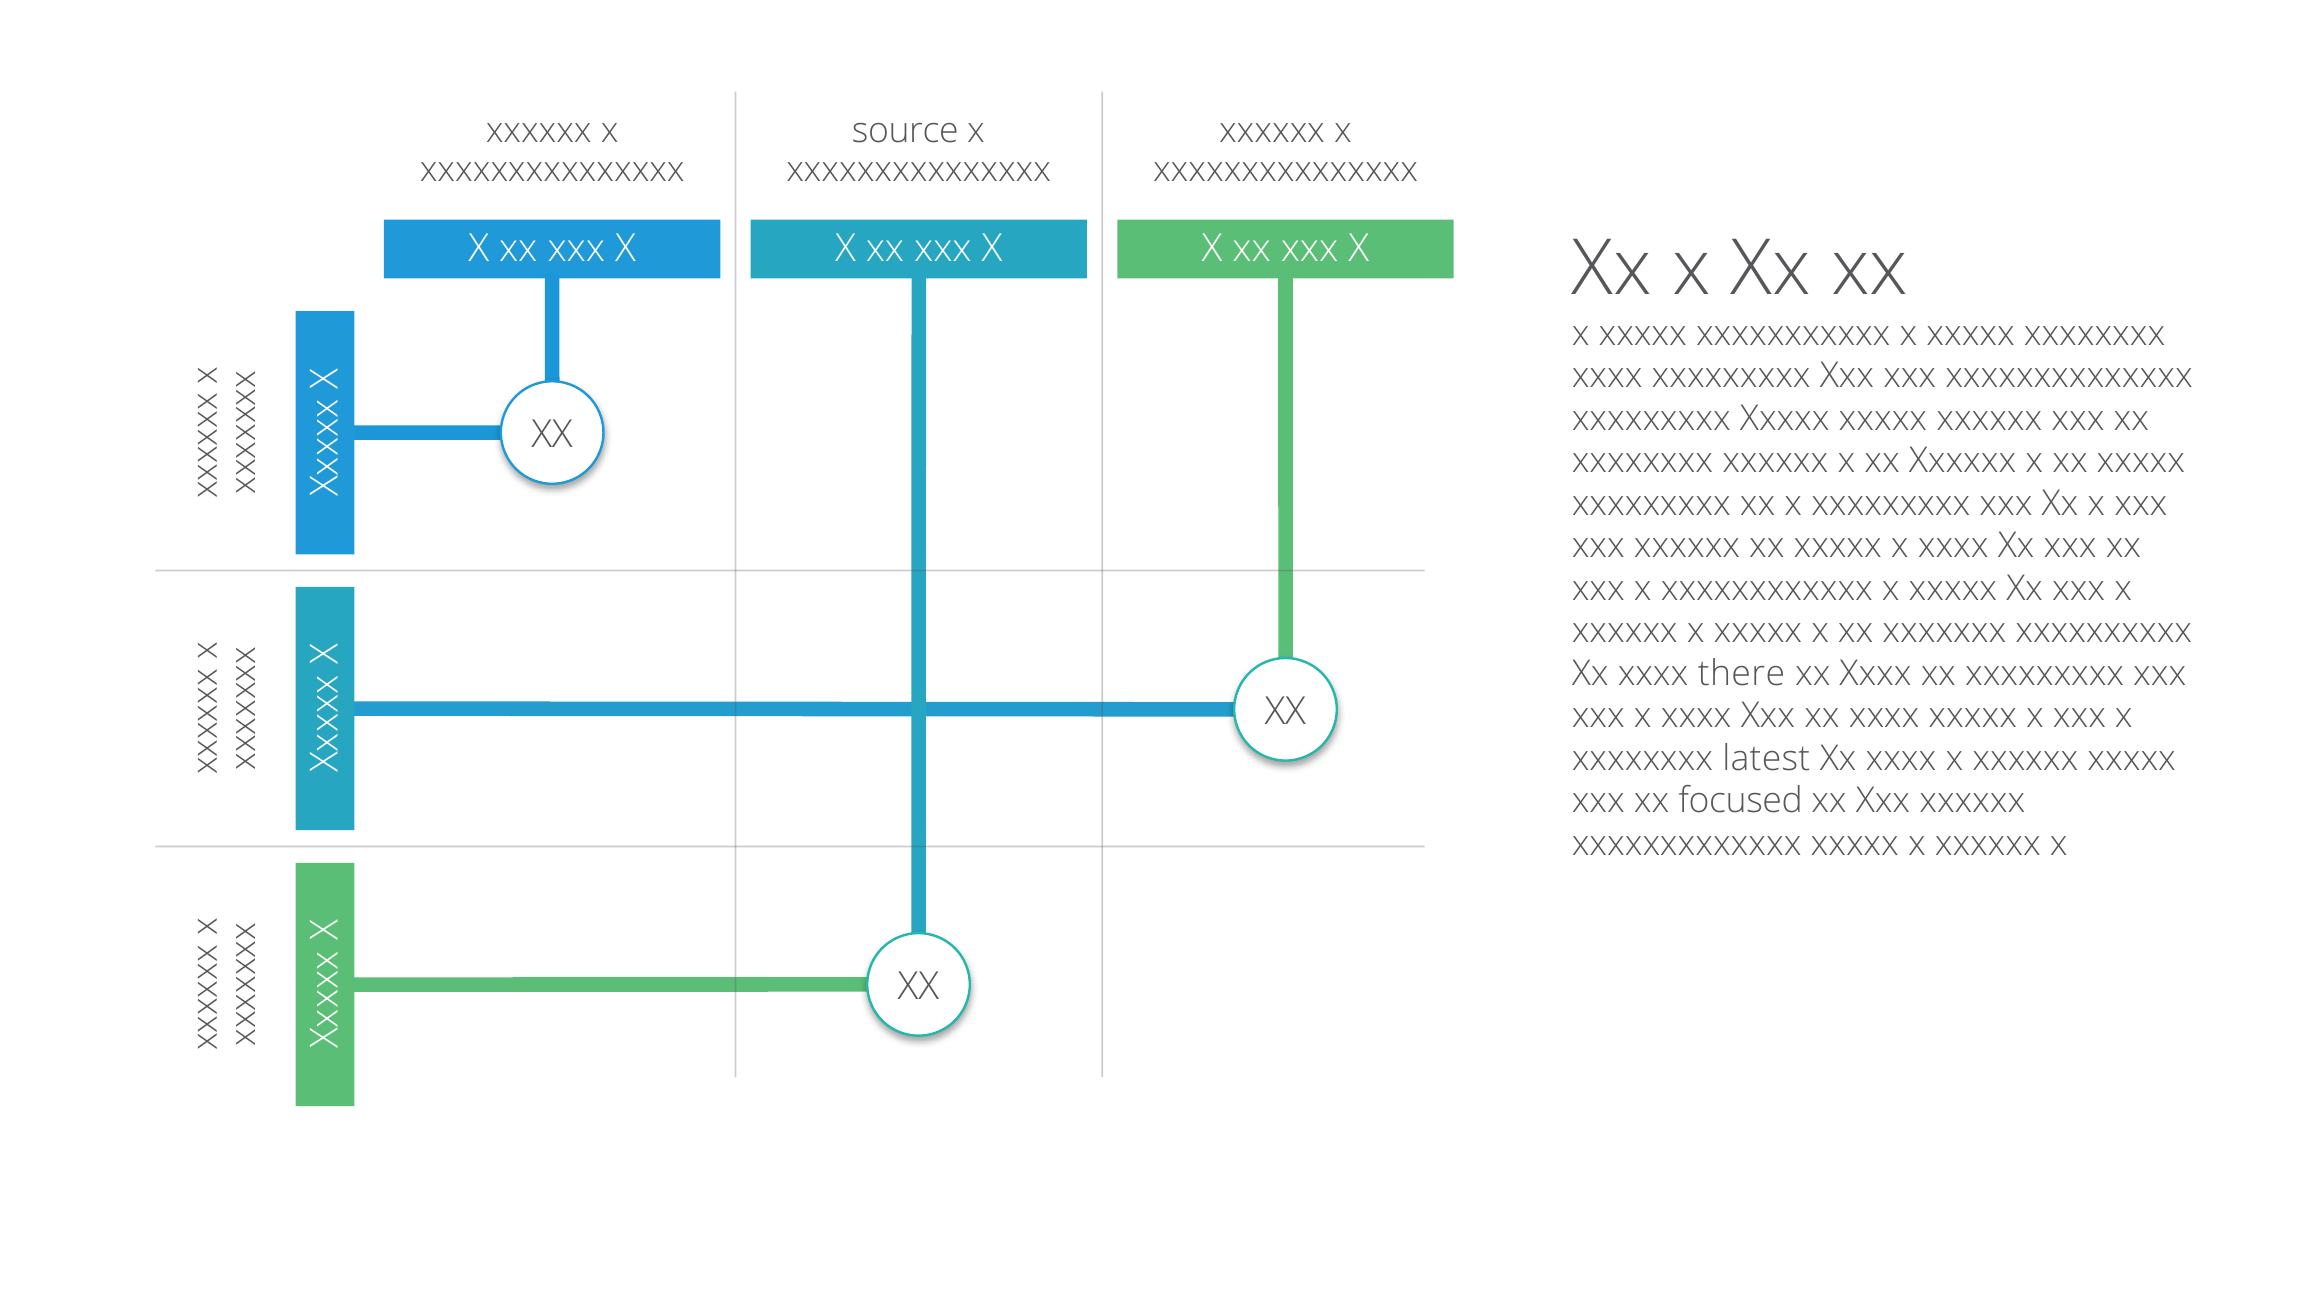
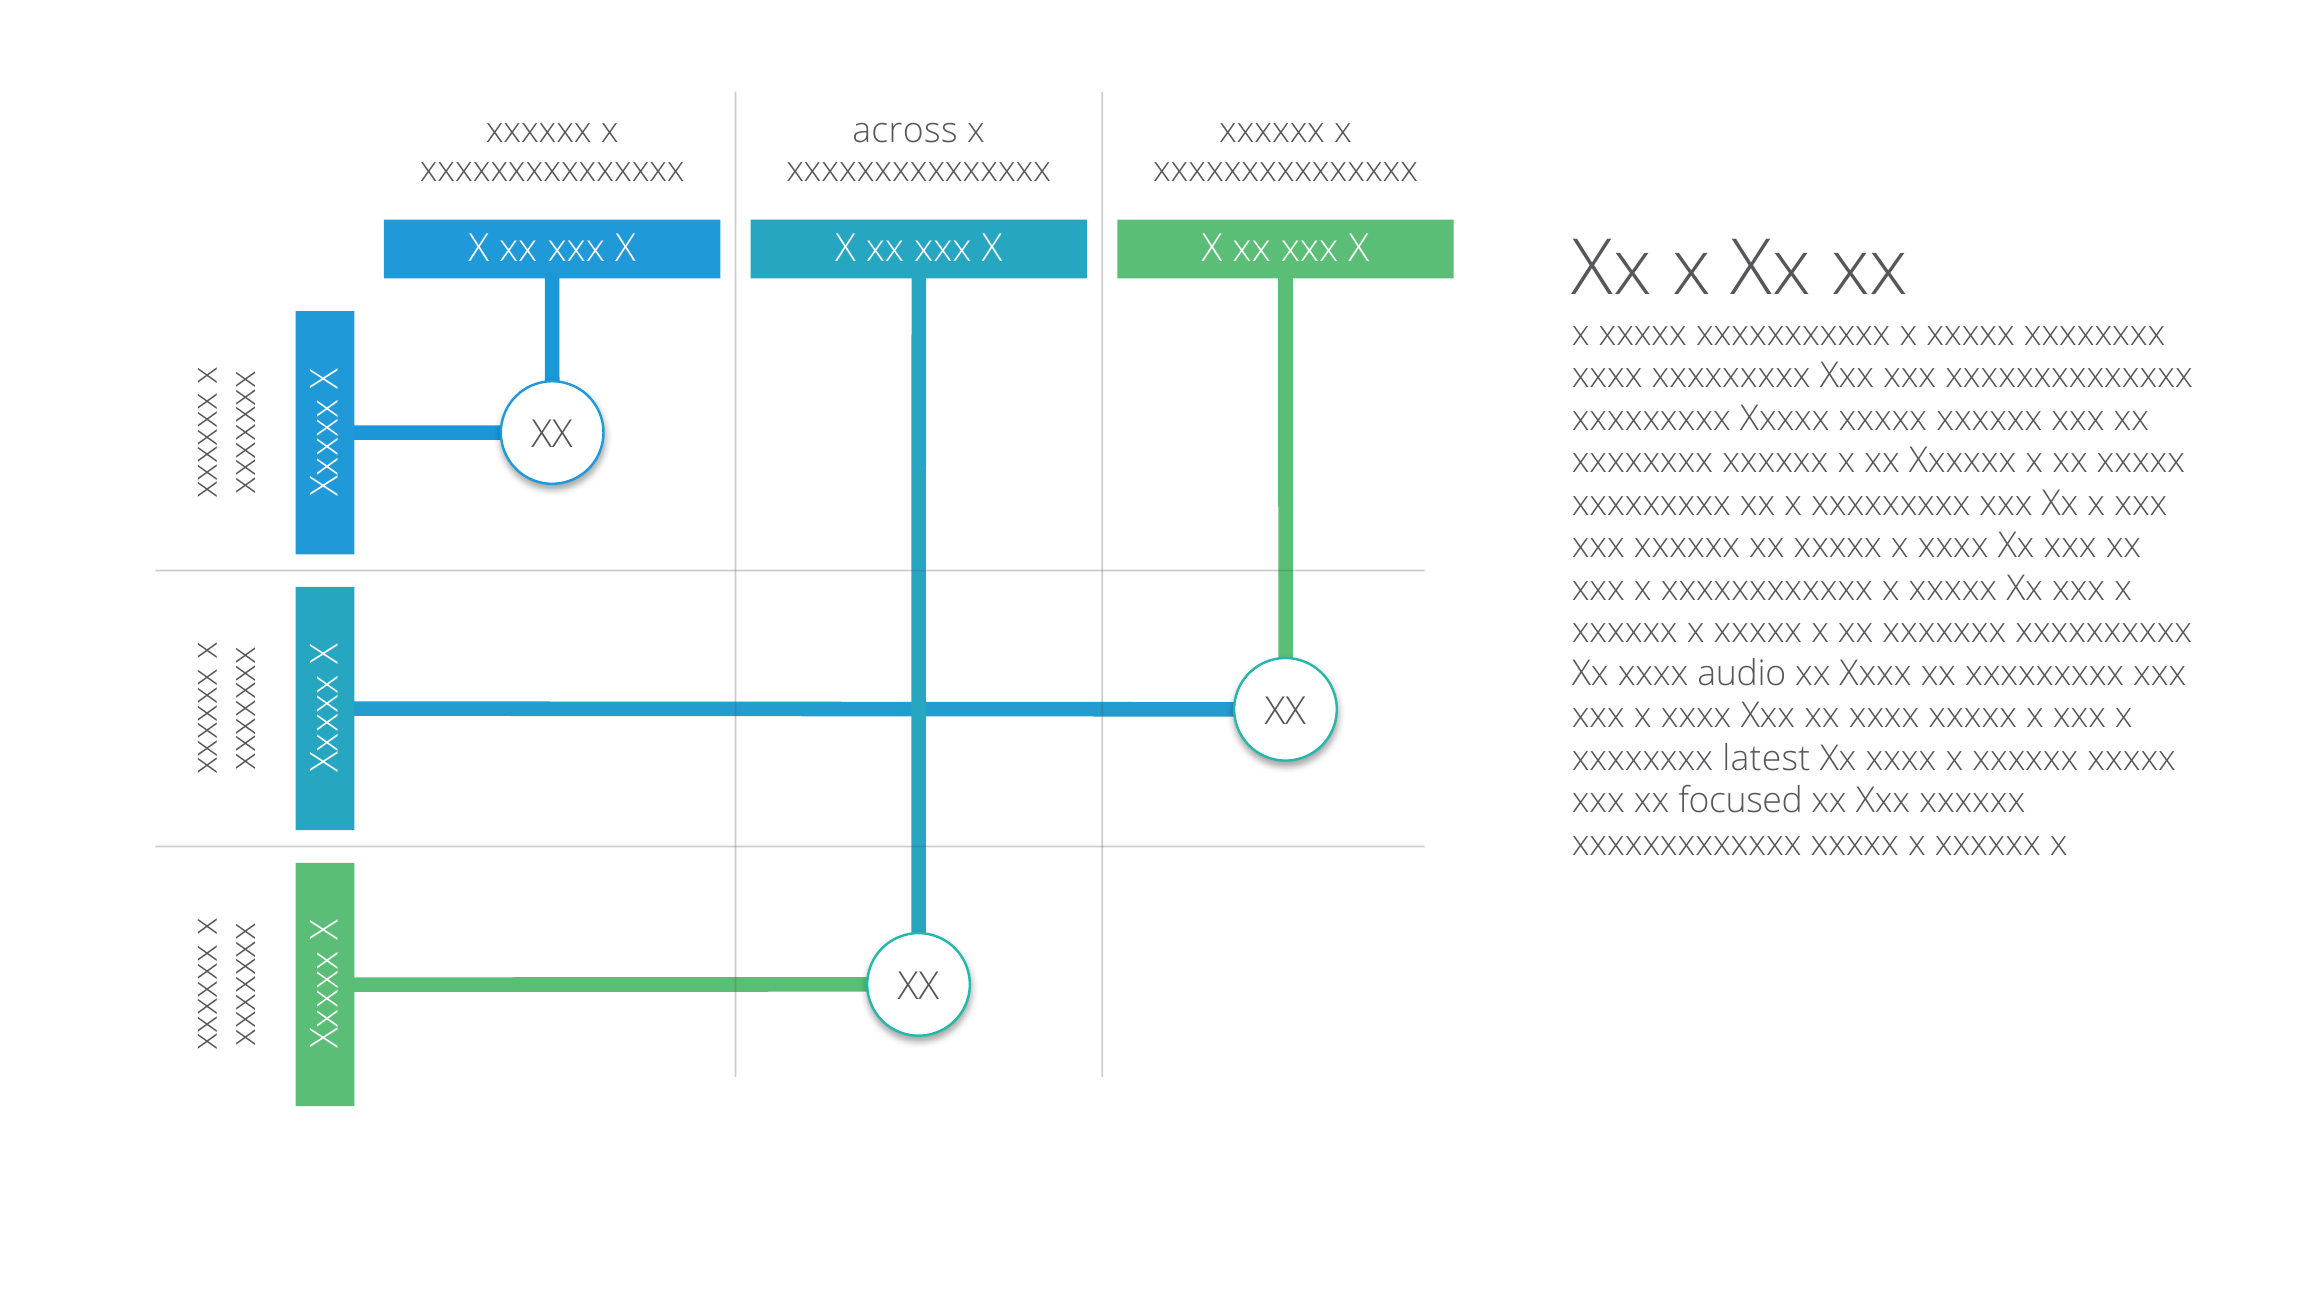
source: source -> across (905, 131)
there: there -> audio (1742, 674)
